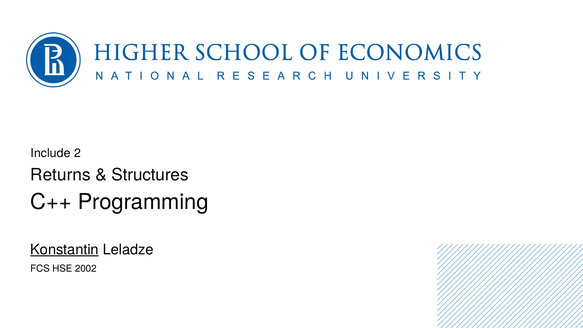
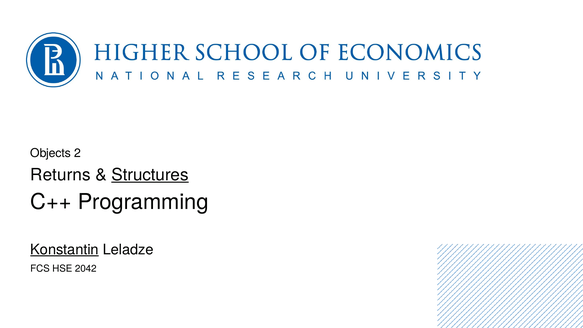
Include: Include -> Objects (51, 153)
Structures underline: none -> present (150, 175)
2002: 2002 -> 2042 (86, 269)
